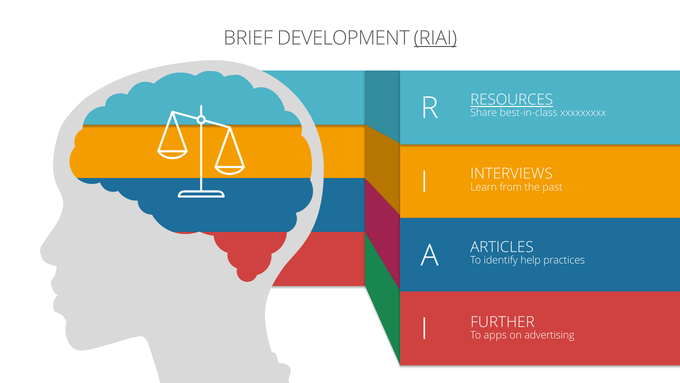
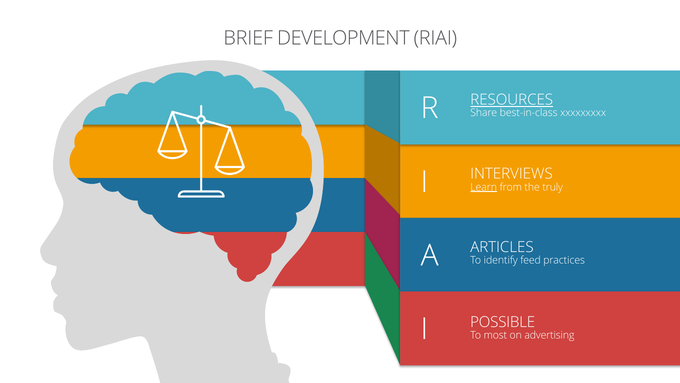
RIAI underline: present -> none (435, 38)
Learn underline: none -> present (484, 187)
past: past -> truly (553, 187)
help: help -> feed (531, 260)
FURTHER: FURTHER -> POSSIBLE (503, 322)
apps: apps -> most (495, 335)
